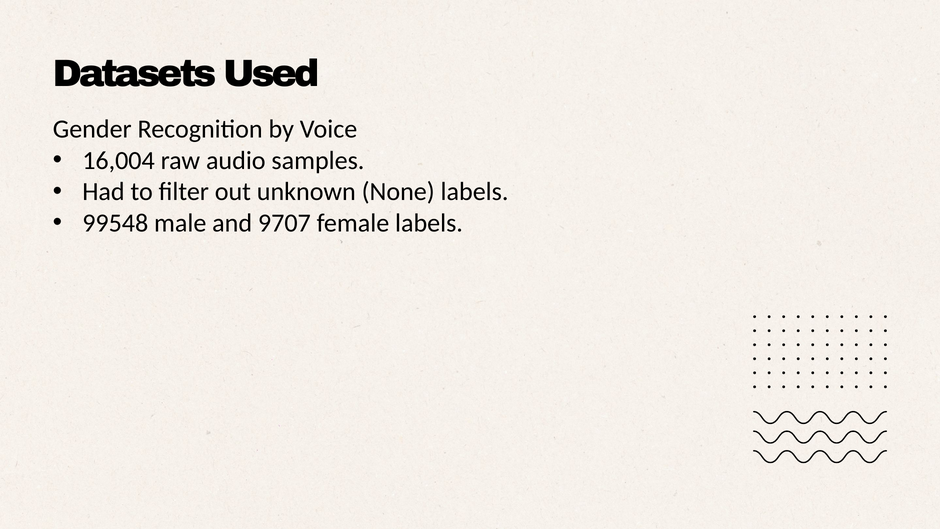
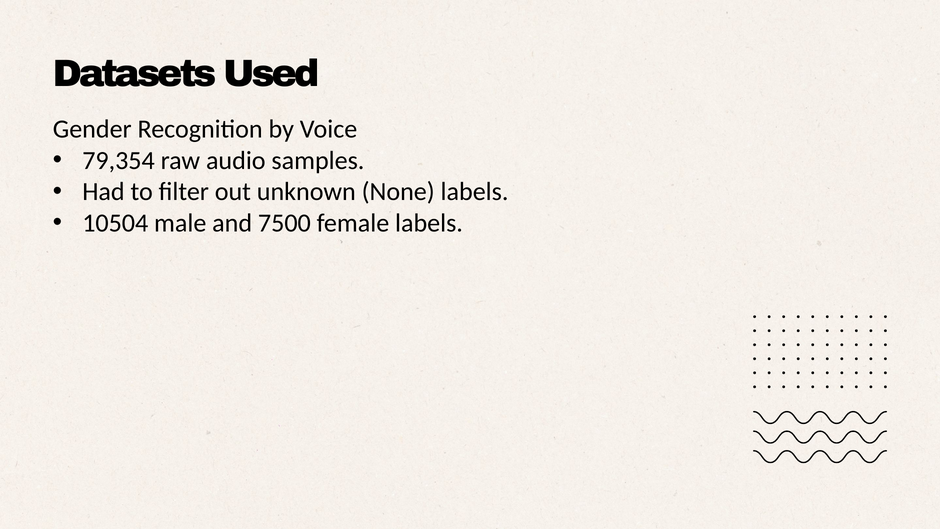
16,004: 16,004 -> 79,354 (119, 160)
99548: 99548 -> 10504 (115, 223)
9707: 9707 -> 7500 (284, 223)
